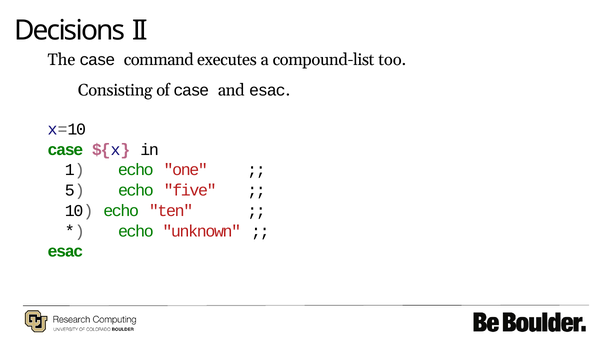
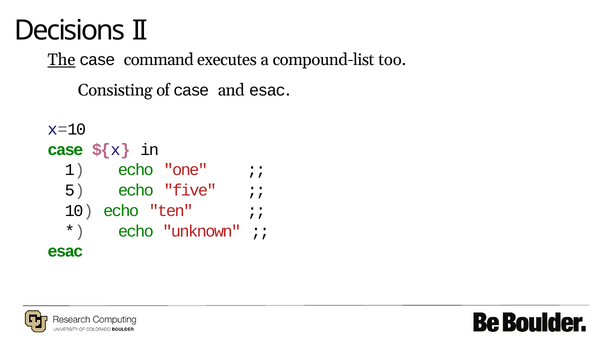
The underline: none -> present (62, 60)
